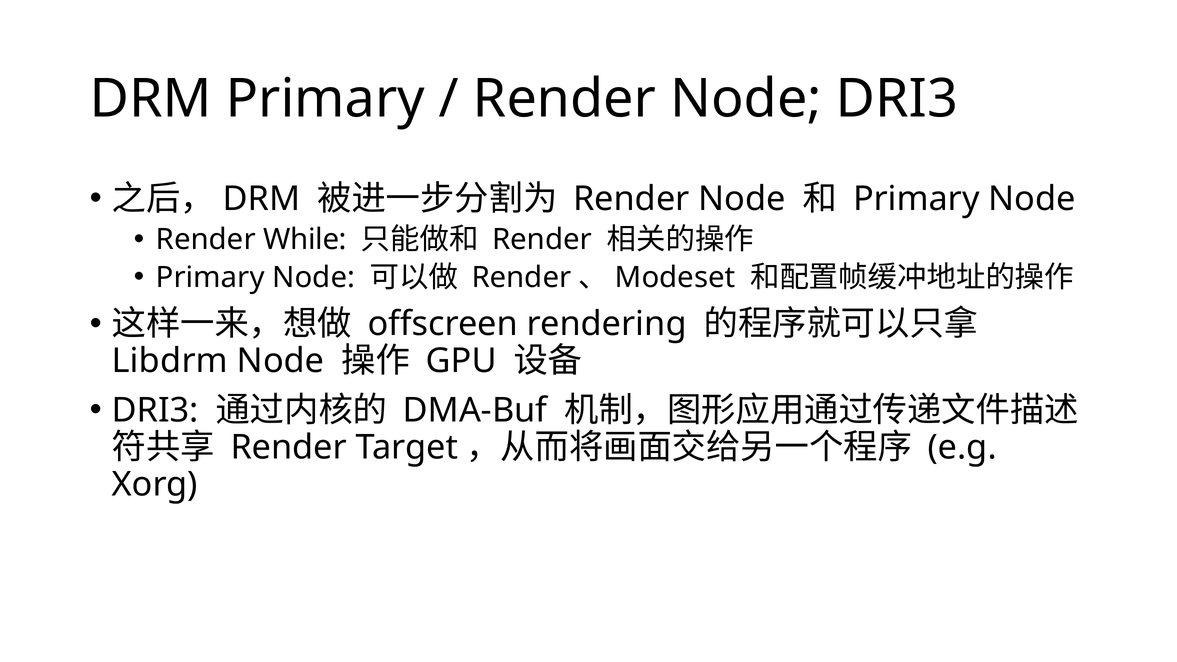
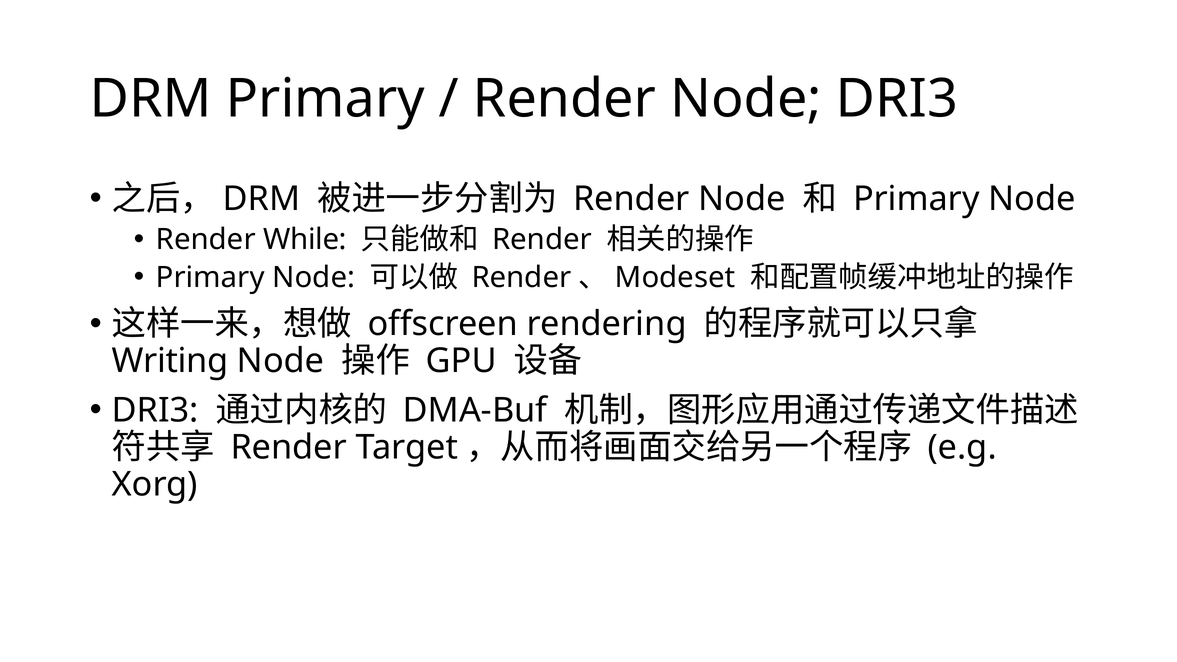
Libdrm: Libdrm -> Writing (170, 361)
